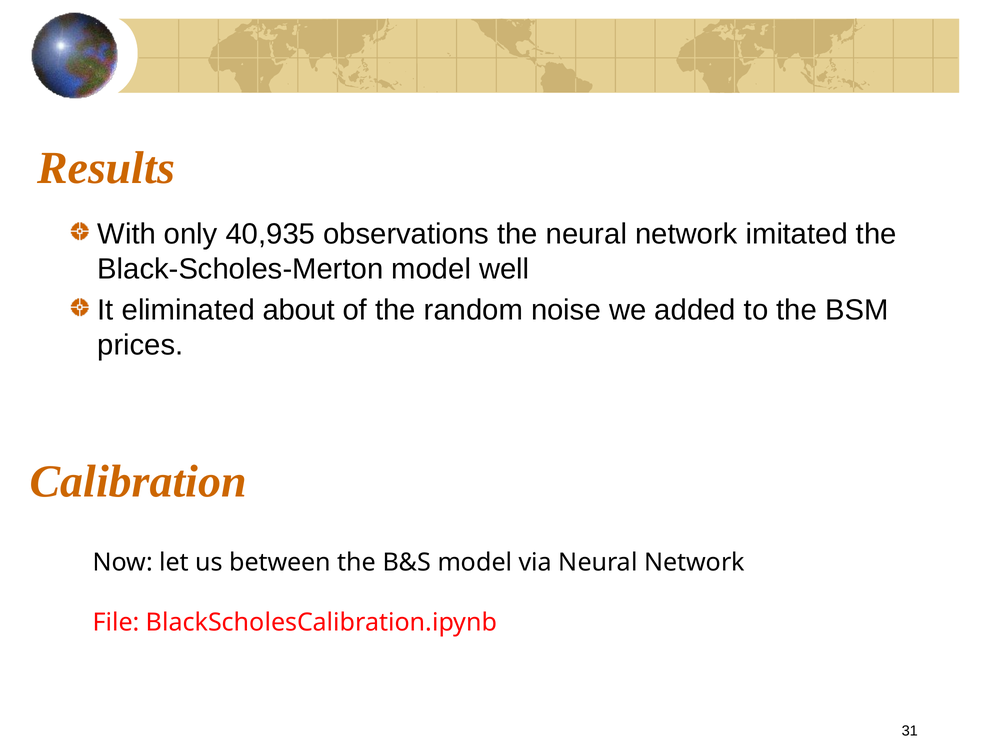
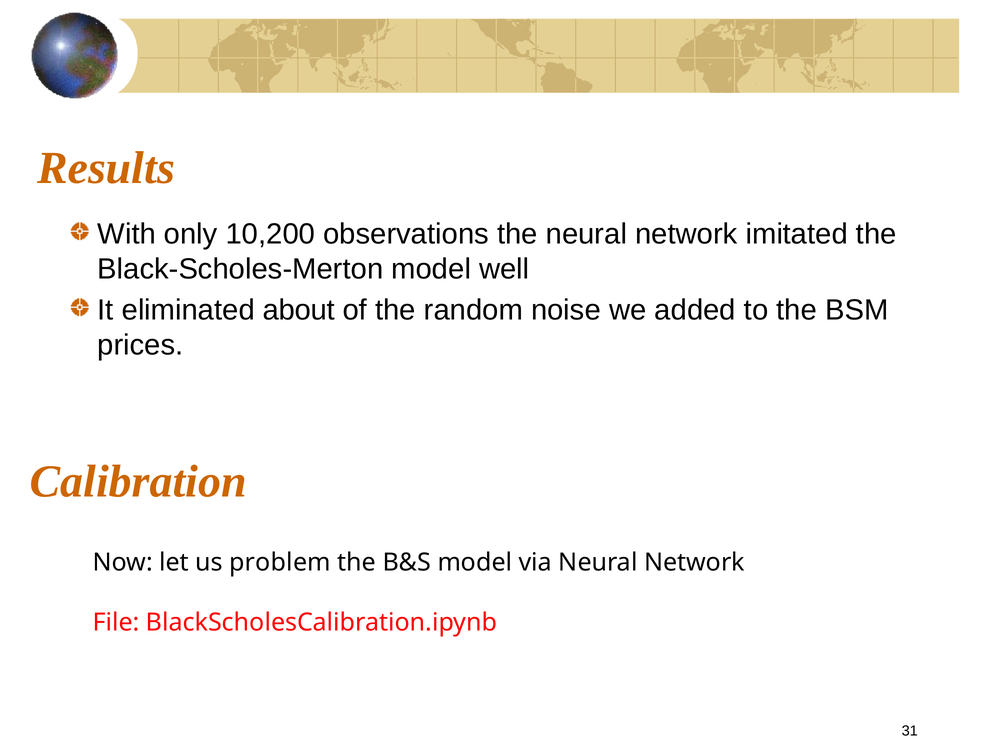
40,935: 40,935 -> 10,200 (270, 234)
between: between -> problem (280, 563)
